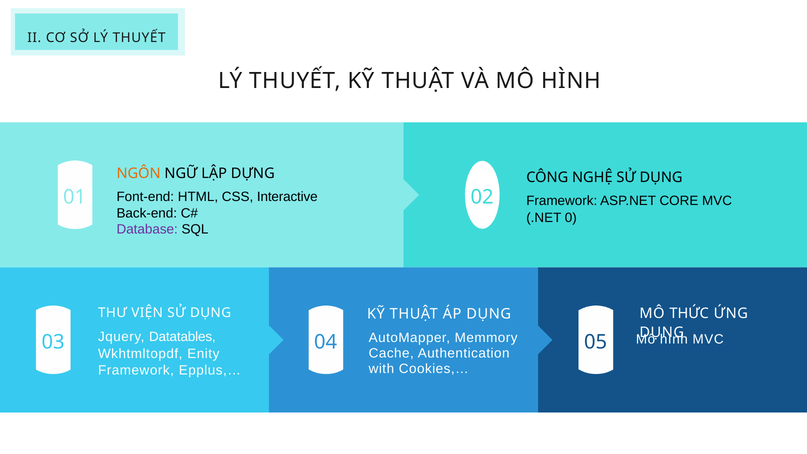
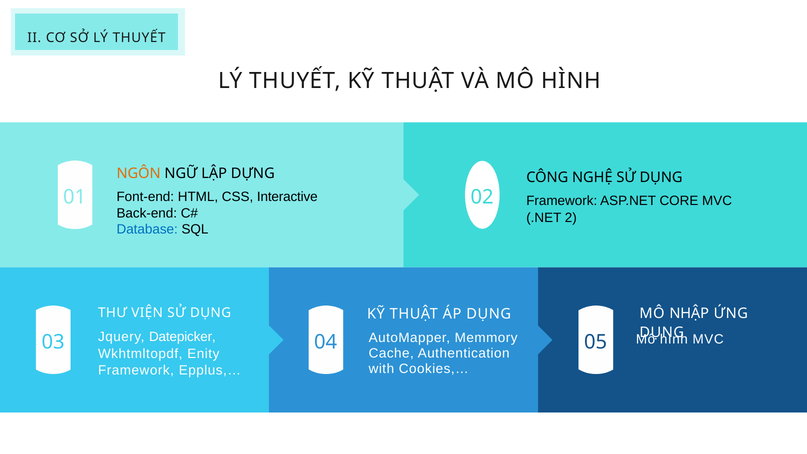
0: 0 -> 2 (571, 218)
Database colour: purple -> blue (147, 229)
THỨC: THỨC -> NHẬP (689, 314)
Datatables: Datatables -> Datepicker (182, 337)
